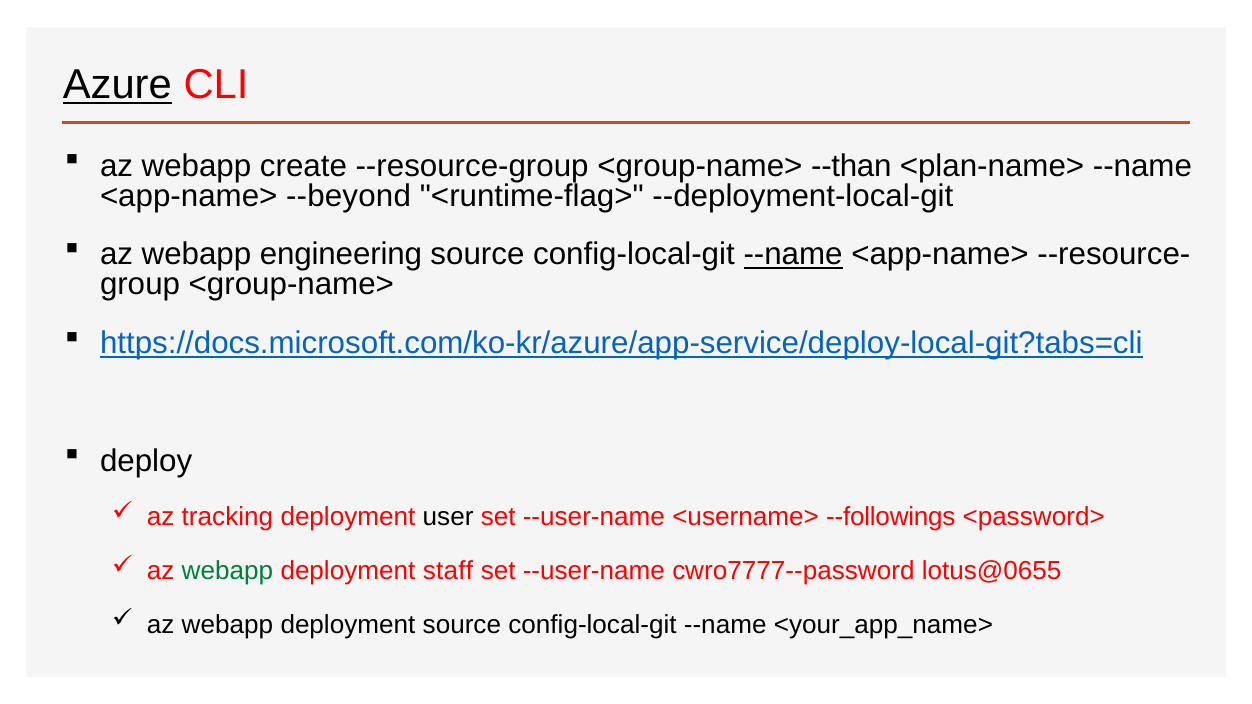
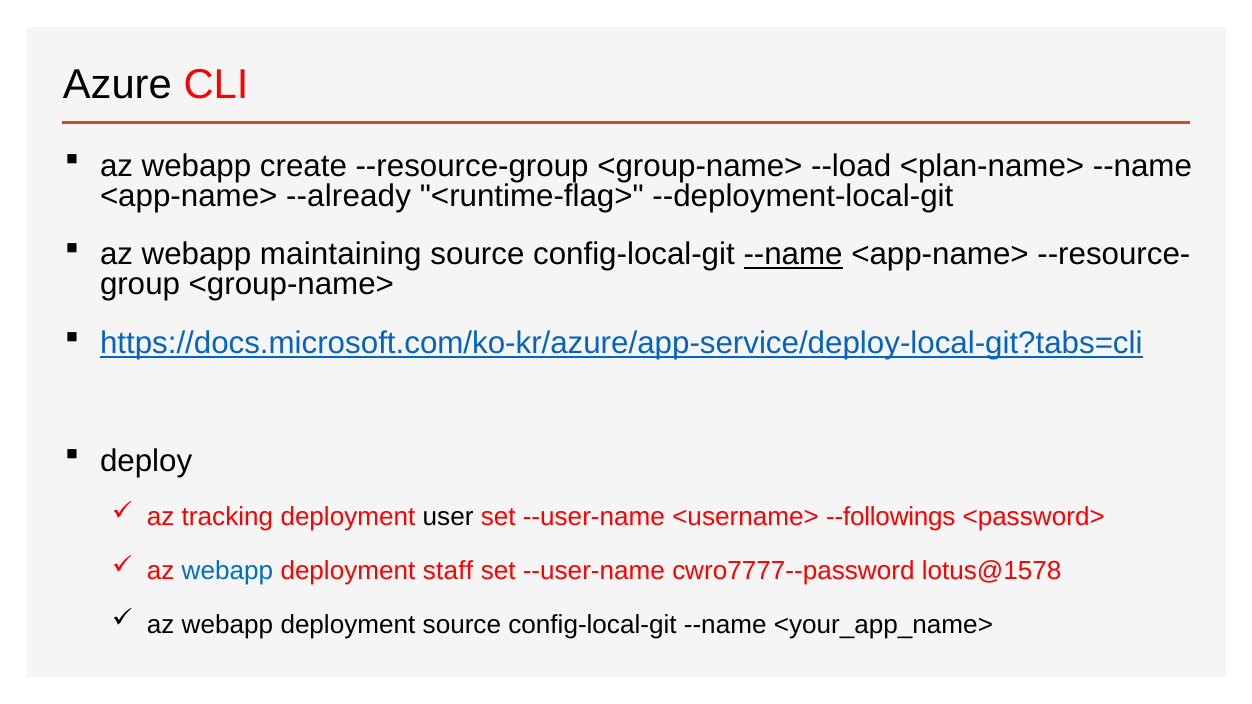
Azure underline: present -> none (117, 85)
--than: --than -> --load (851, 166)
--beyond: --beyond -> --already (348, 196)
engineering: engineering -> maintaining (341, 255)
webapp colour: green -> blue (227, 571)
lotus@0655: lotus@0655 -> lotus@1578 (992, 571)
